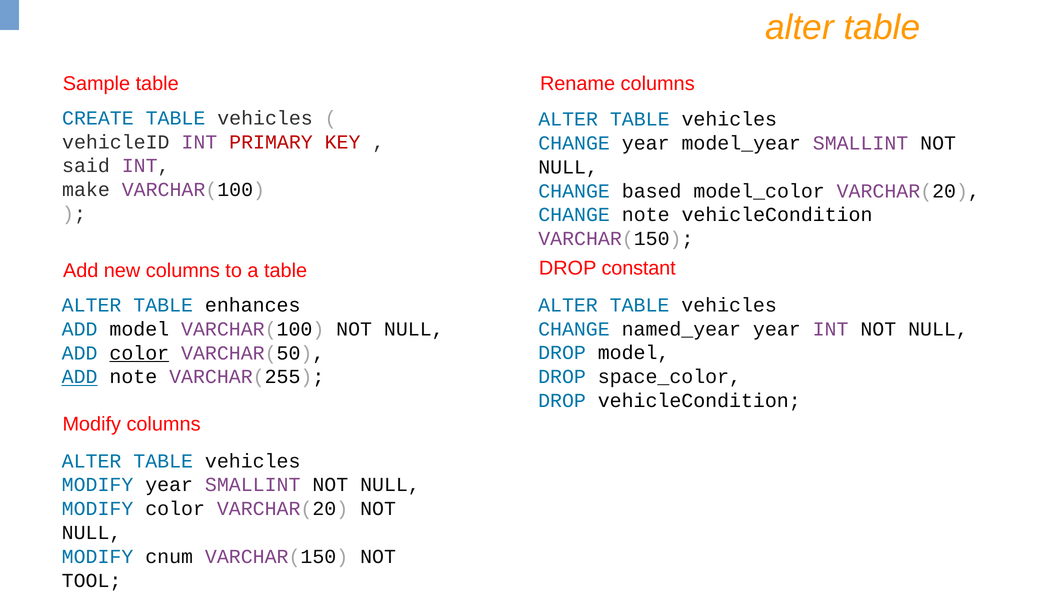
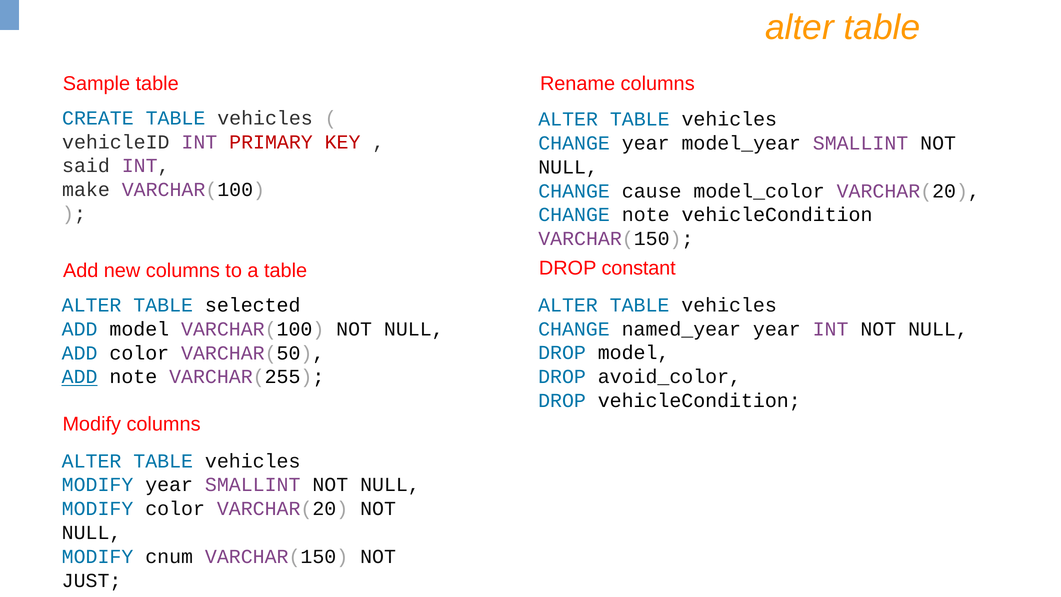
based: based -> cause (652, 191)
enhances: enhances -> selected (253, 305)
color underline: present -> none (139, 353)
space_color: space_color -> avoid_color (669, 377)
TOOL: TOOL -> JUST (92, 580)
